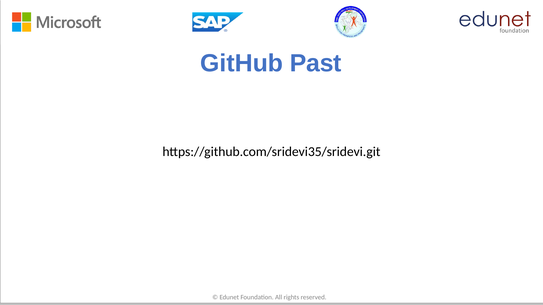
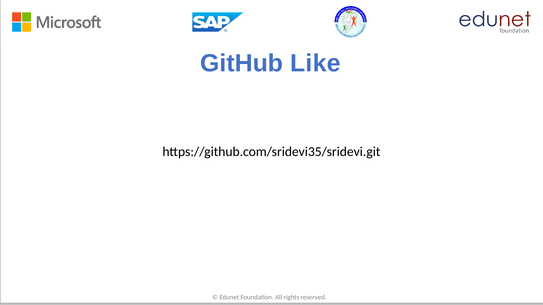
Past: Past -> Like (315, 63)
